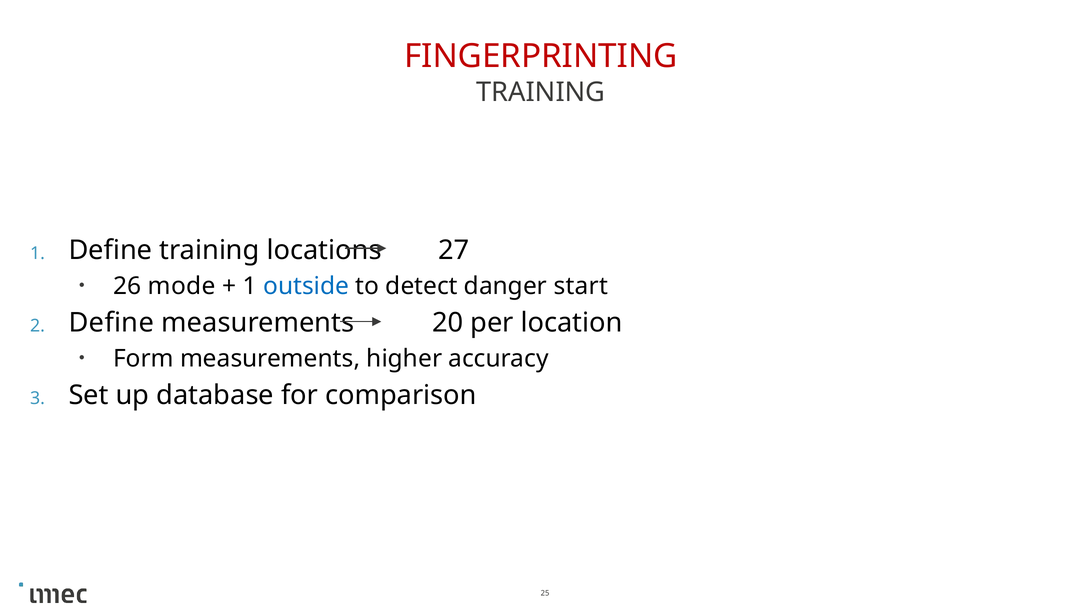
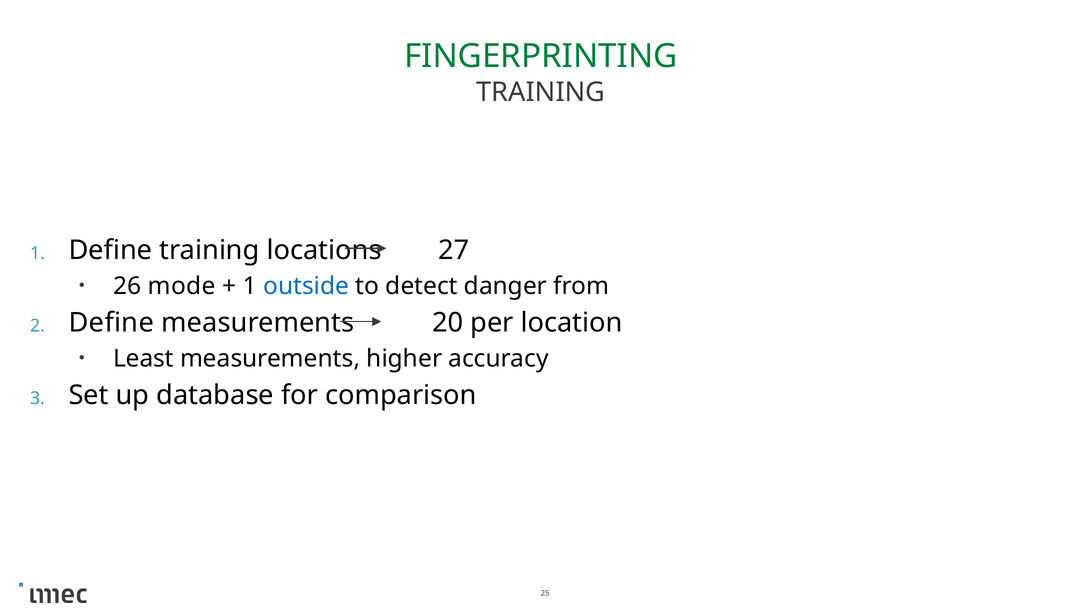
FINGERPRINTING colour: red -> green (541, 56)
start: start -> from (581, 286)
Form: Form -> Least (143, 359)
